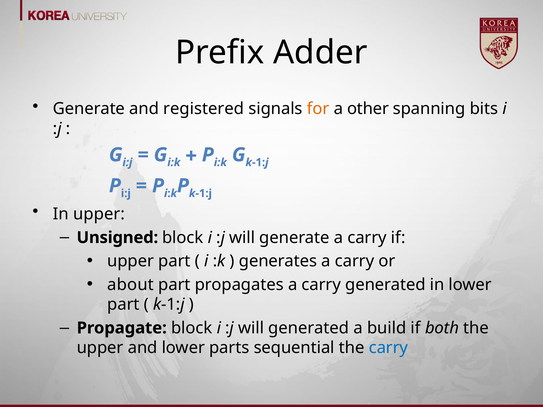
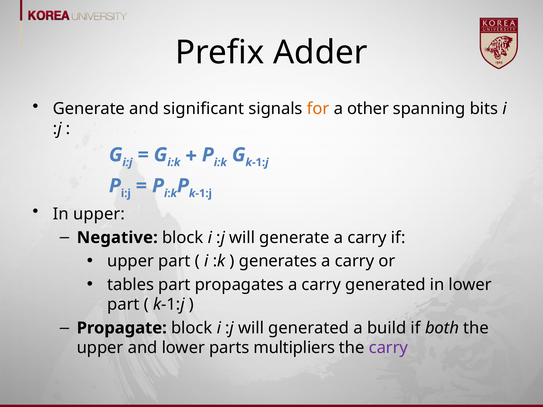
registered: registered -> significant (204, 109)
Unsigned: Unsigned -> Negative (117, 238)
about: about -> tables (131, 285)
sequential: sequential -> multipliers (294, 348)
carry colour: blue -> purple (388, 348)
